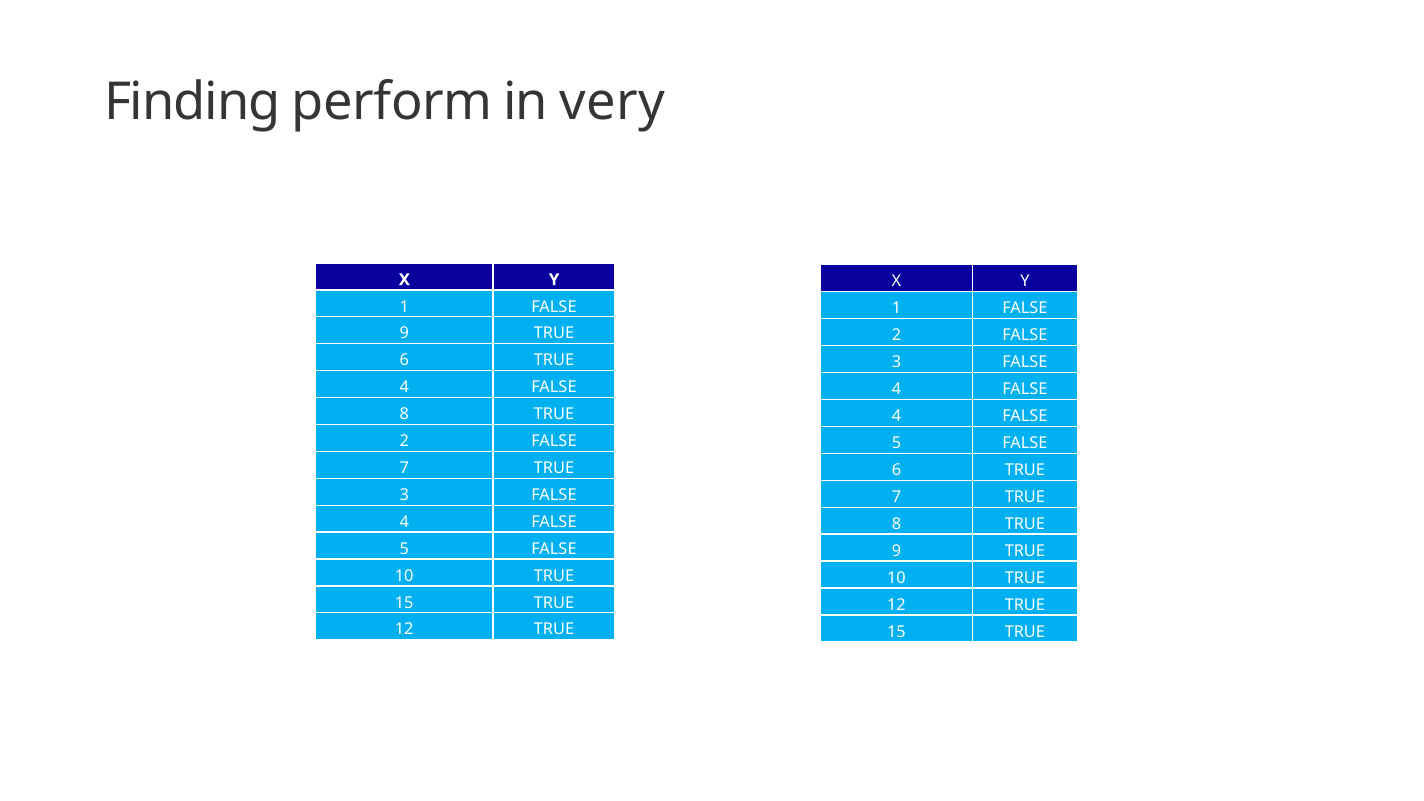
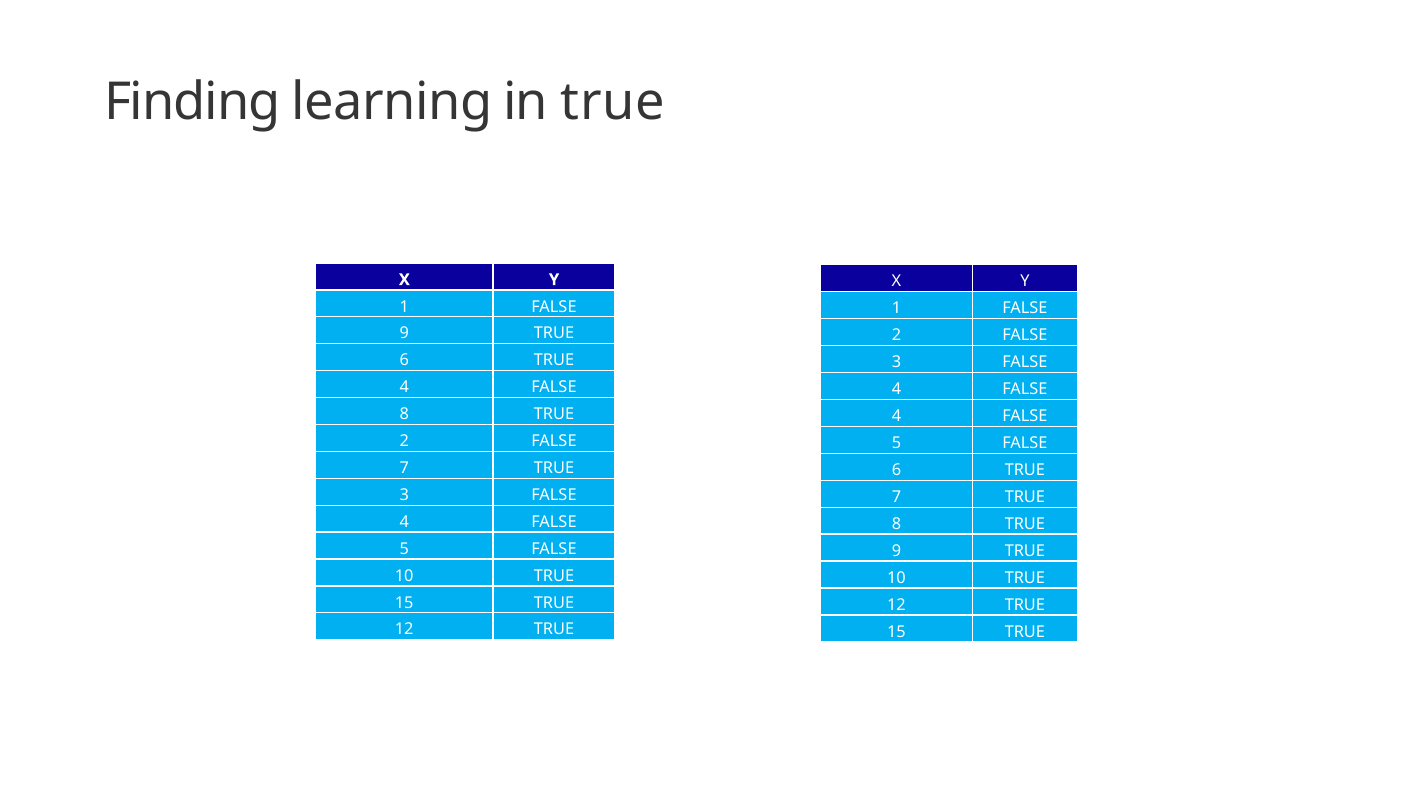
perform: perform -> learning (392, 102)
in very: very -> true (613, 102)
